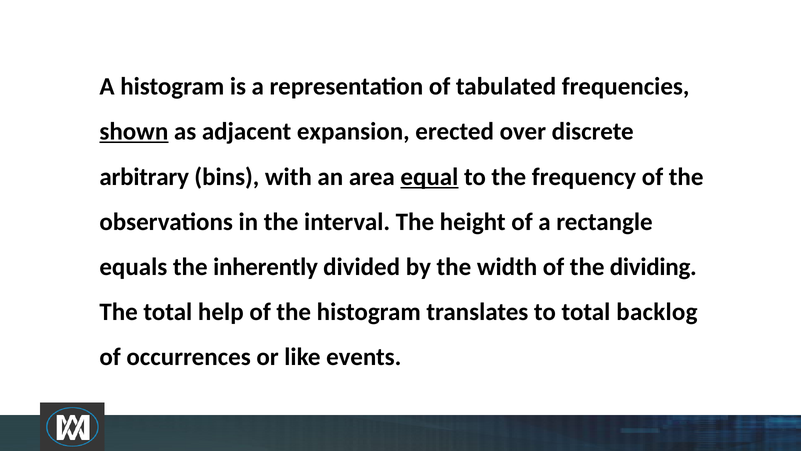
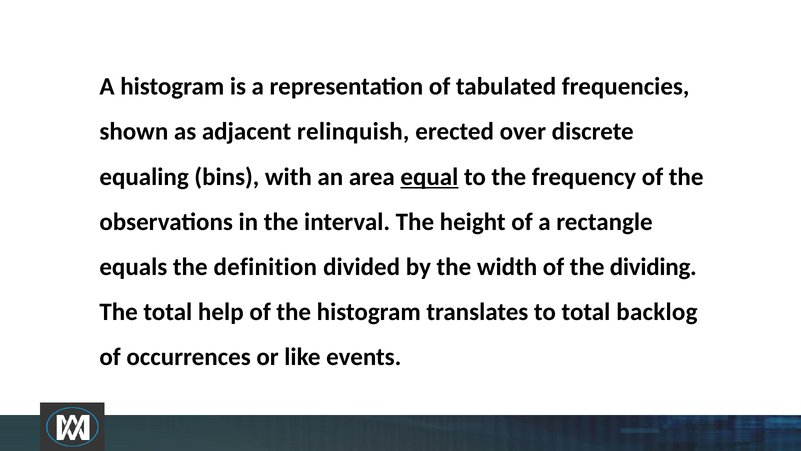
shown underline: present -> none (134, 132)
expansion: expansion -> relinquish (353, 132)
arbitrary: arbitrary -> equaling (144, 177)
inherently: inherently -> definition (265, 267)
